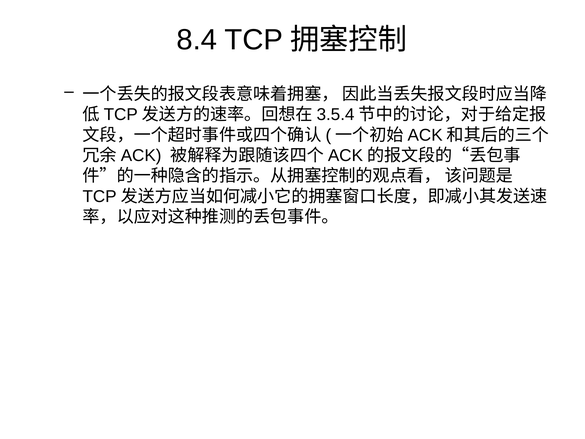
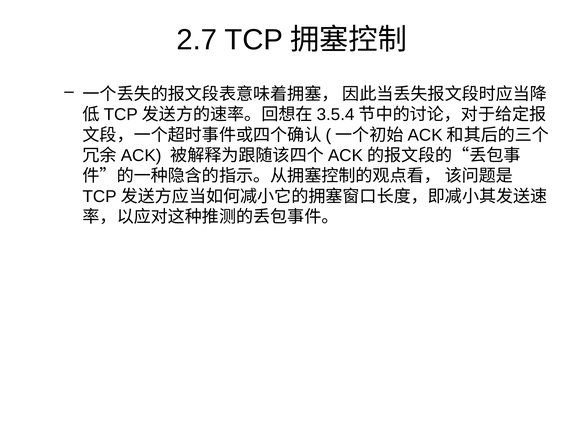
8.4: 8.4 -> 2.7 (197, 40)
